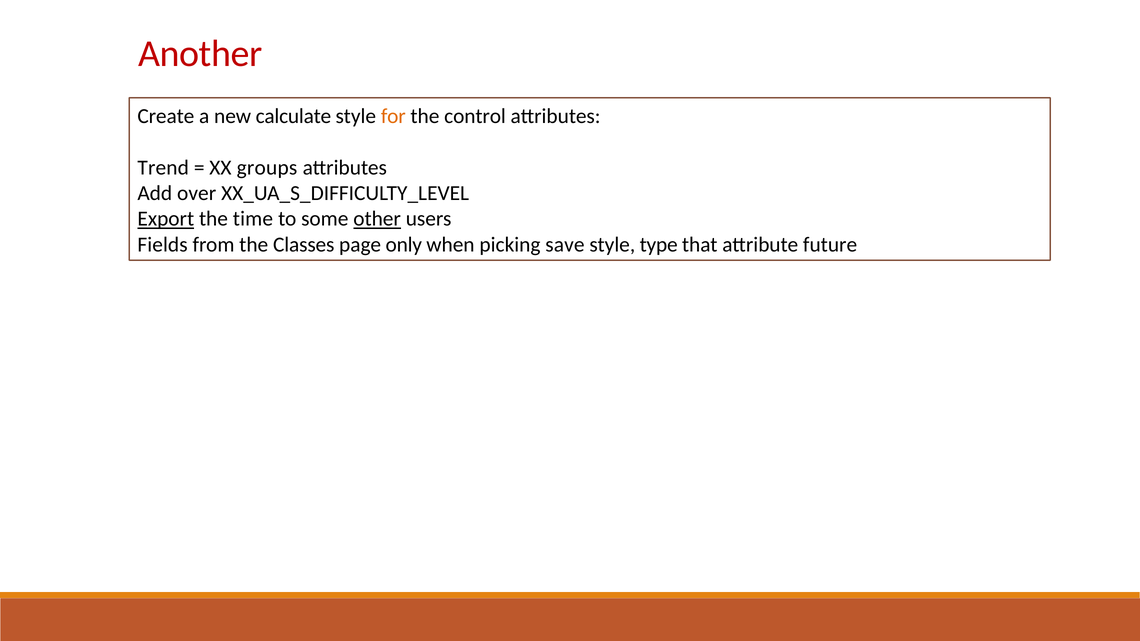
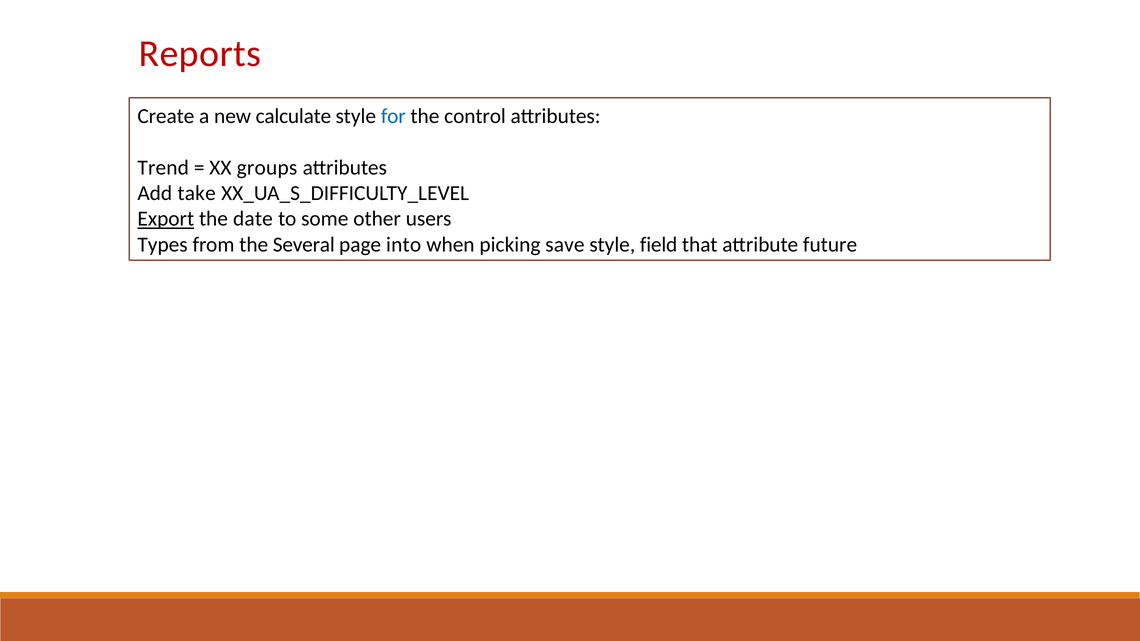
Another: Another -> Reports (200, 54)
for colour: orange -> blue (393, 116)
over: over -> take (197, 193)
time: time -> date (253, 219)
other underline: present -> none (377, 219)
Fields: Fields -> Types (163, 245)
Classes: Classes -> Several (304, 245)
only: only -> into (404, 245)
type: type -> field (659, 245)
